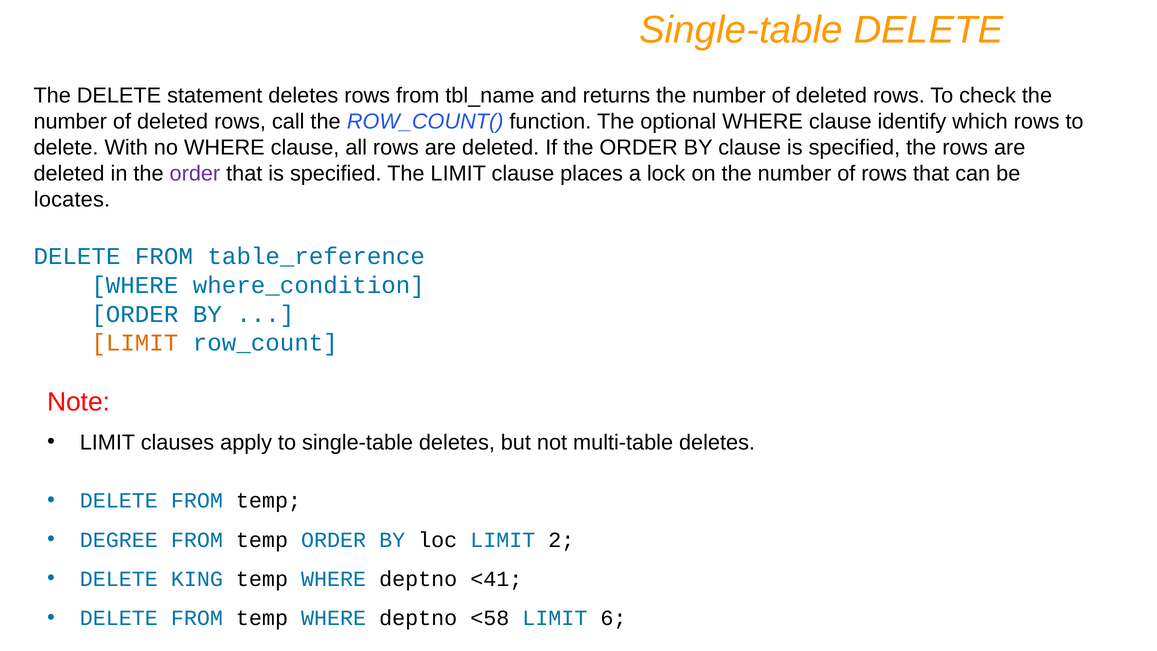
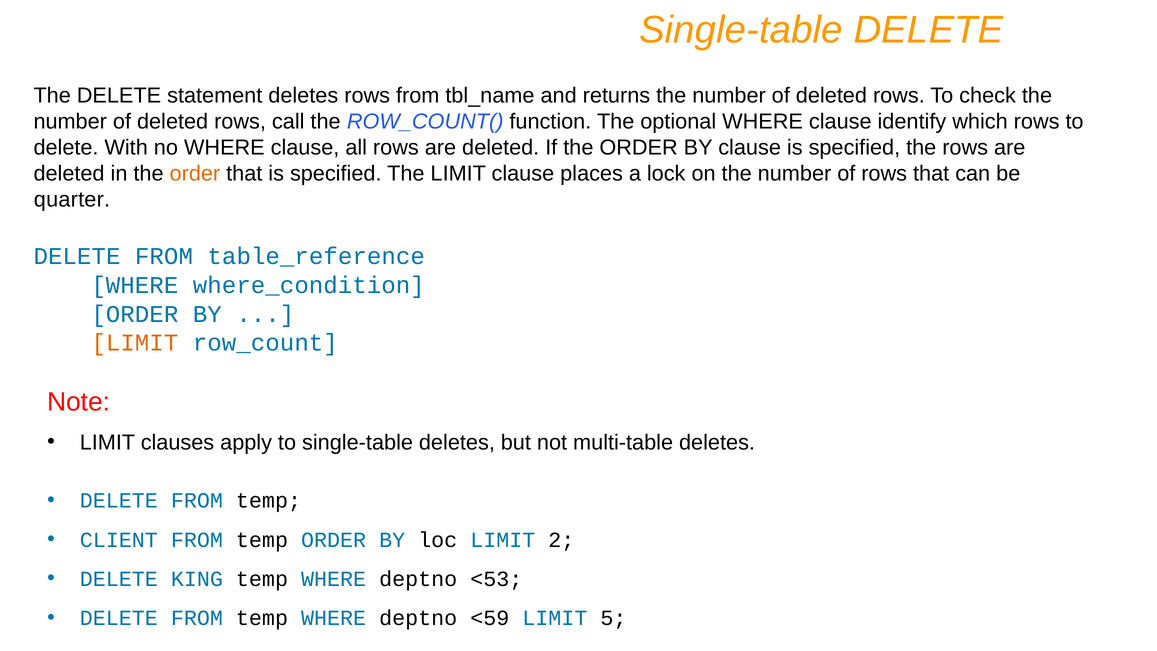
order colour: purple -> orange (195, 173)
locates: locates -> quarter (72, 199)
DEGREE: DEGREE -> CLIENT (119, 540)
<41: <41 -> <53 (496, 579)
<58: <58 -> <59 (490, 618)
6: 6 -> 5 (613, 618)
